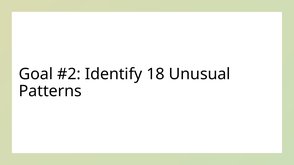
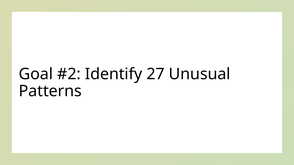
18: 18 -> 27 (156, 74)
